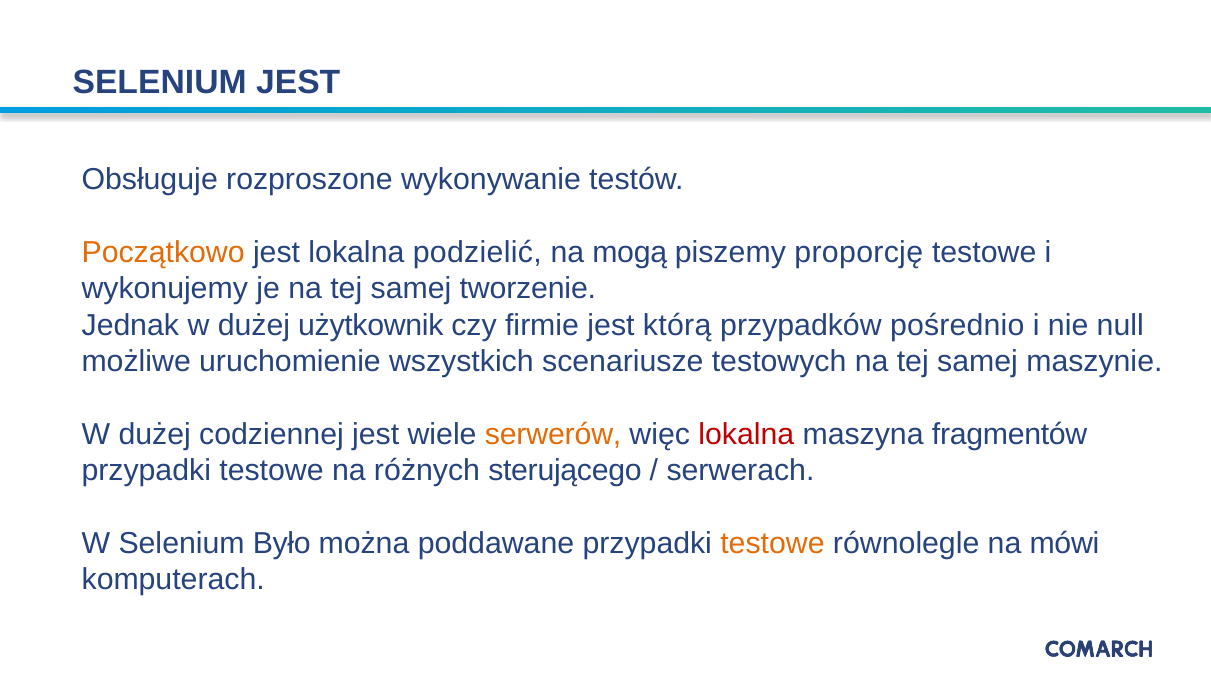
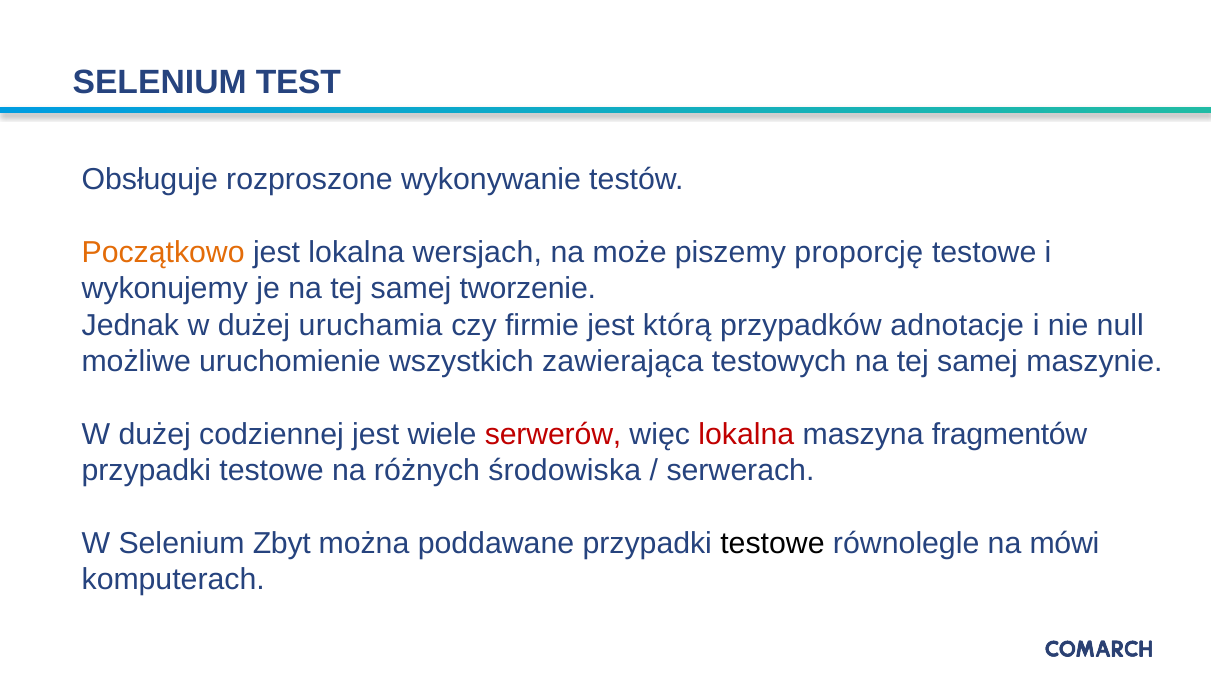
SELENIUM JEST: JEST -> TEST (298, 82)
podzielić: podzielić -> wersjach (477, 253)
mogą: mogą -> może (630, 253)
użytkownik: użytkownik -> uruchamia (371, 325)
pośrednio: pośrednio -> adnotacje (957, 325)
scenariusze: scenariusze -> zawierająca (623, 362)
serwerów colour: orange -> red (553, 434)
sterującego: sterującego -> środowiska (565, 471)
Było: Było -> Zbyt (282, 543)
testowe colour: orange -> black (772, 543)
